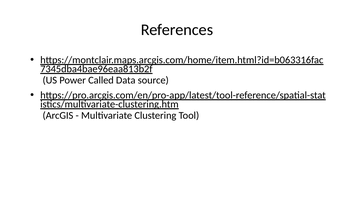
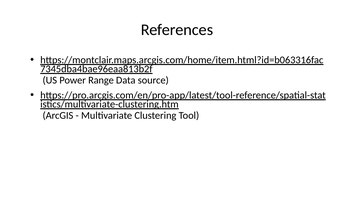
Called: Called -> Range (101, 80)
